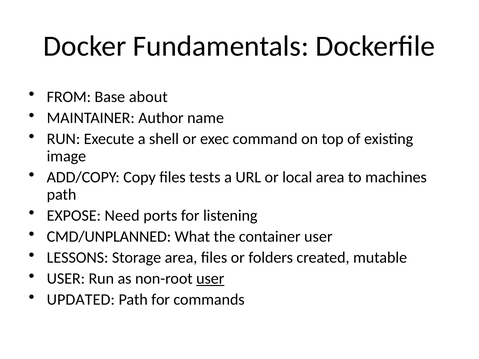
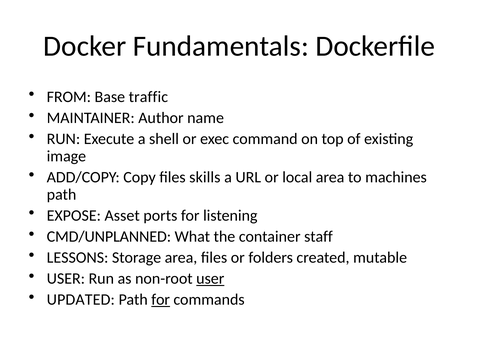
about: about -> traffic (148, 97)
tests: tests -> skills (205, 177)
Need: Need -> Asset (122, 216)
container user: user -> staff (318, 237)
for underline: none -> present (161, 300)
